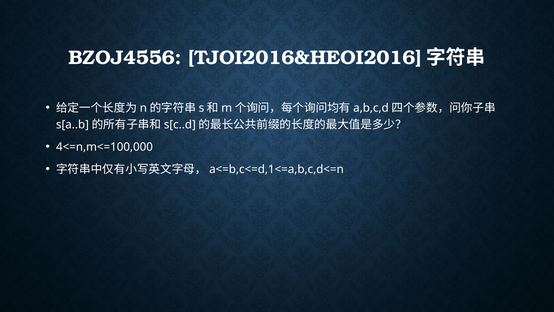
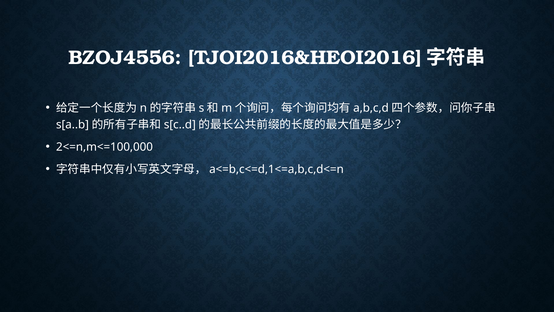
4<=n,m<=100,000: 4<=n,m<=100,000 -> 2<=n,m<=100,000 (104, 147)
